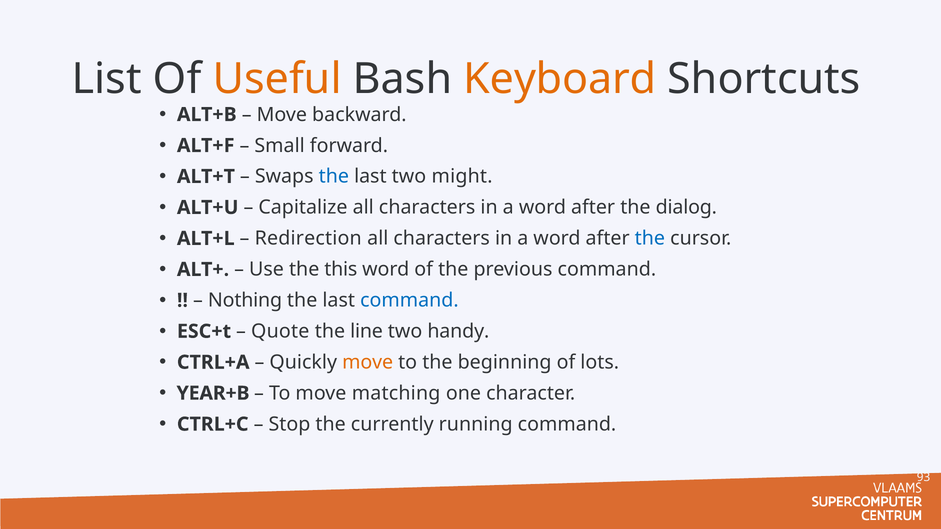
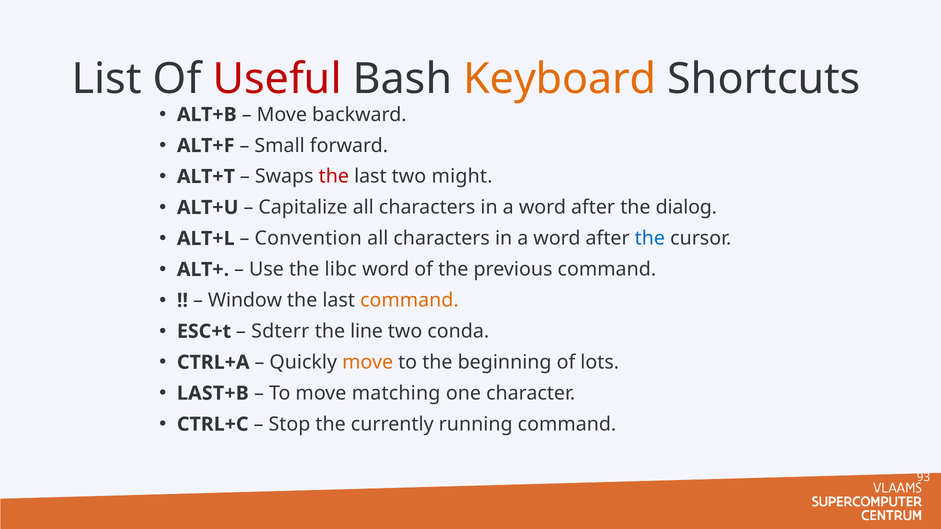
Useful colour: orange -> red (277, 79)
the colour: blue -> red (334, 177)
Redirection: Redirection -> Convention (308, 239)
this: this -> libc (341, 270)
Nothing: Nothing -> Window (245, 301)
command colour: blue -> orange (409, 301)
Quote: Quote -> Sdterr (280, 332)
handy: handy -> conda (458, 332)
YEAR+B: YEAR+B -> LAST+B (213, 393)
